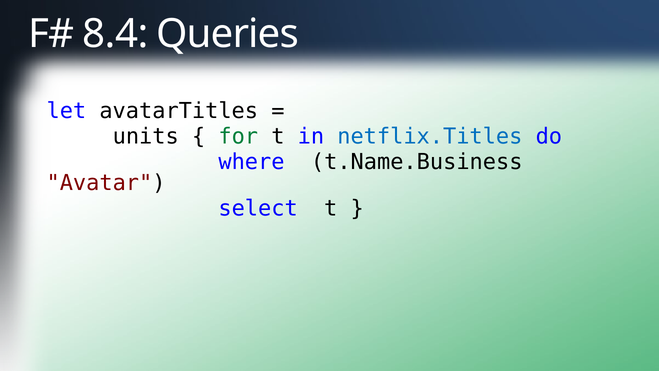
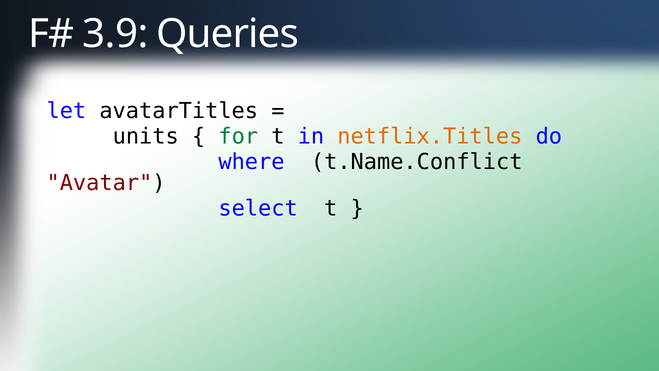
8.4: 8.4 -> 3.9 (115, 34)
netflix.Titles colour: blue -> orange (430, 136)
t.Name.Business: t.Name.Business -> t.Name.Conflict (417, 162)
